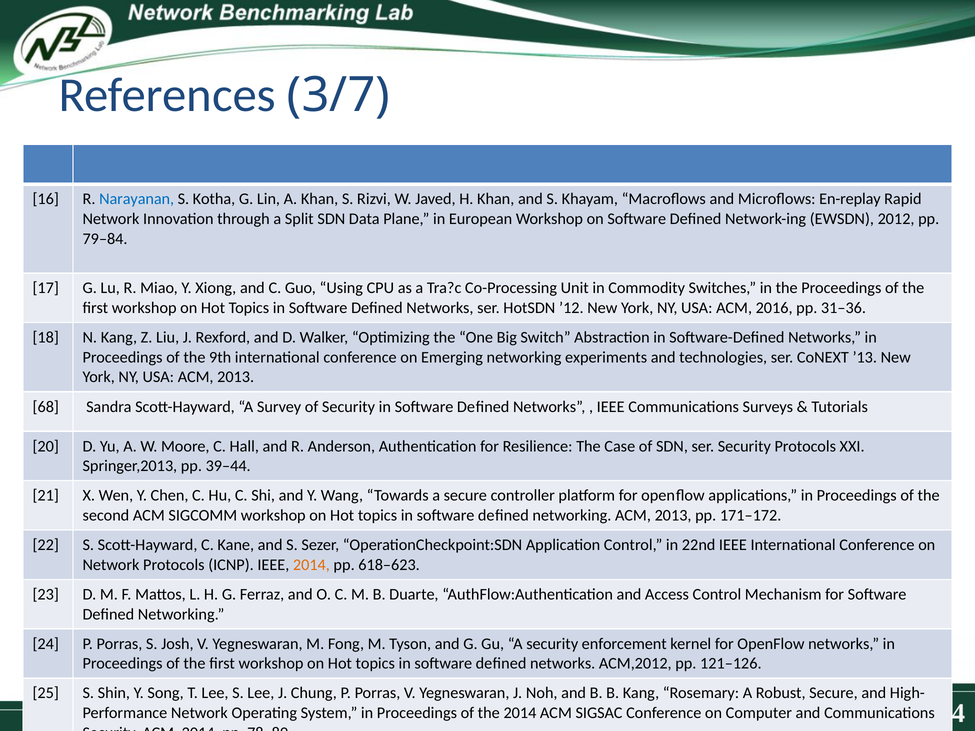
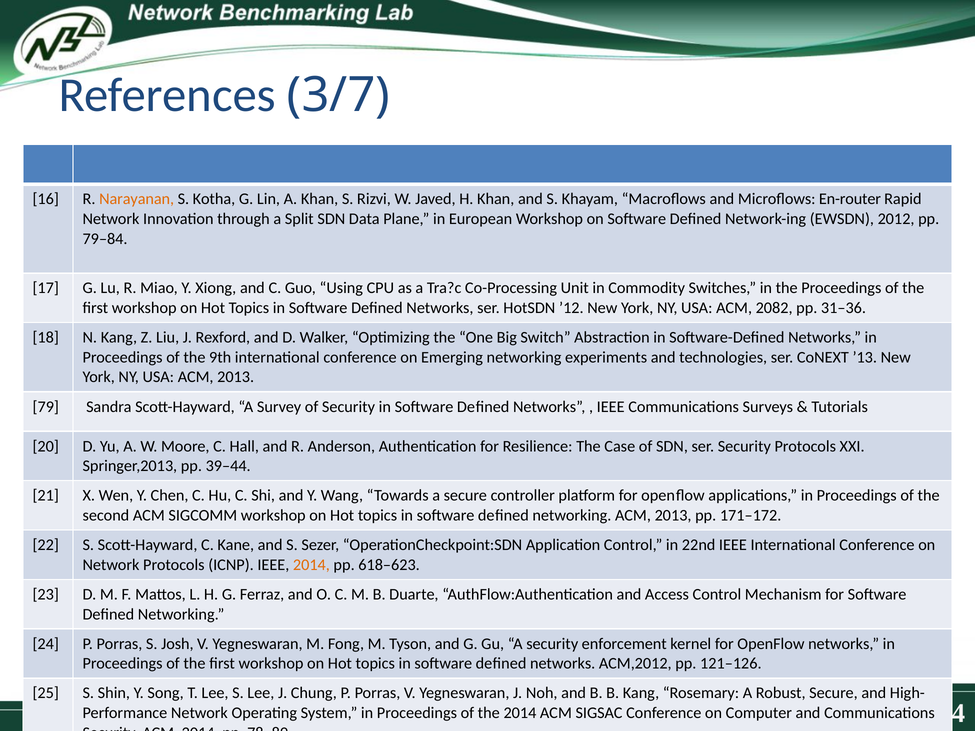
Narayanan colour: blue -> orange (137, 199)
En-replay: En-replay -> En-router (850, 199)
2016: 2016 -> 2082 (774, 308)
68: 68 -> 79 (46, 407)
